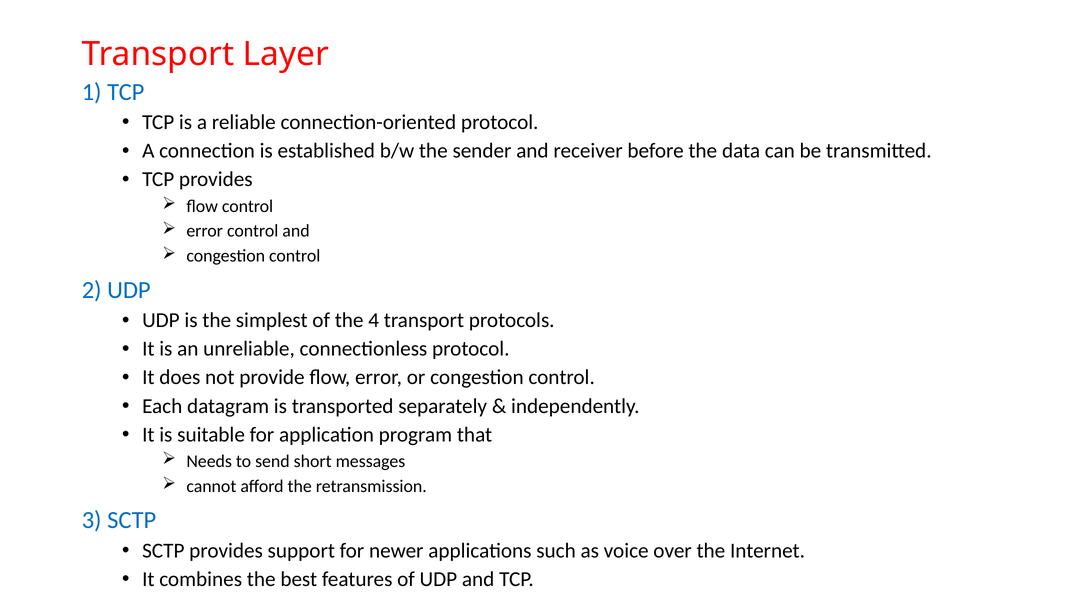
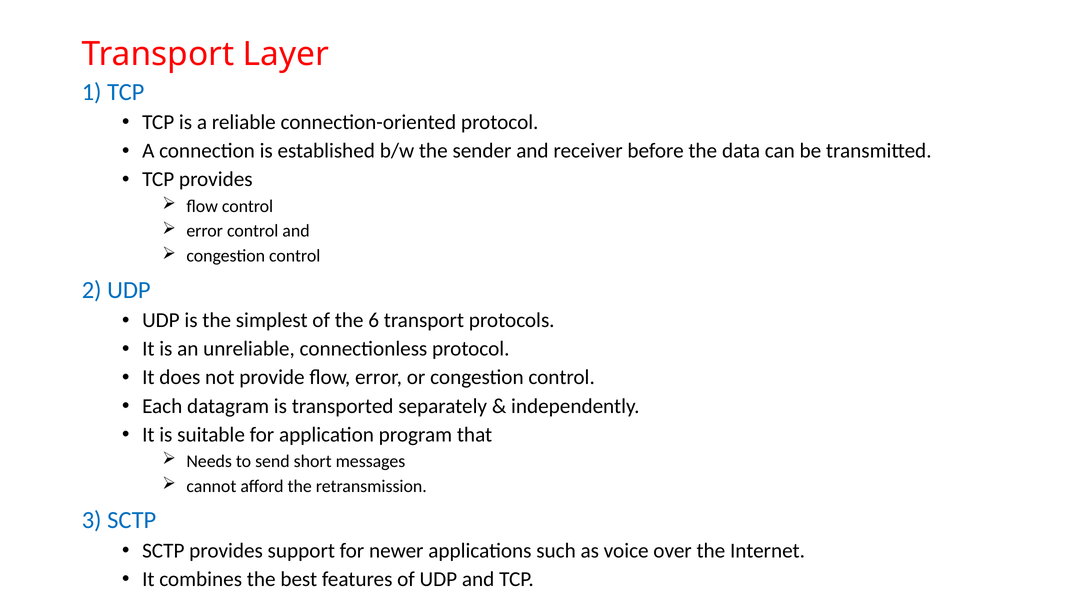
4: 4 -> 6 (374, 320)
